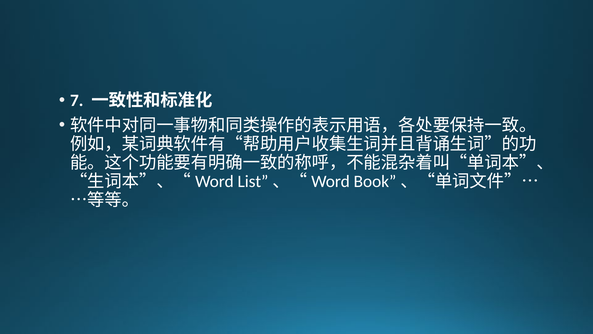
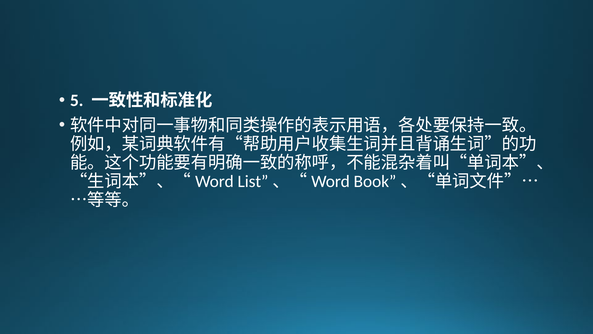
7: 7 -> 5 (77, 100)
